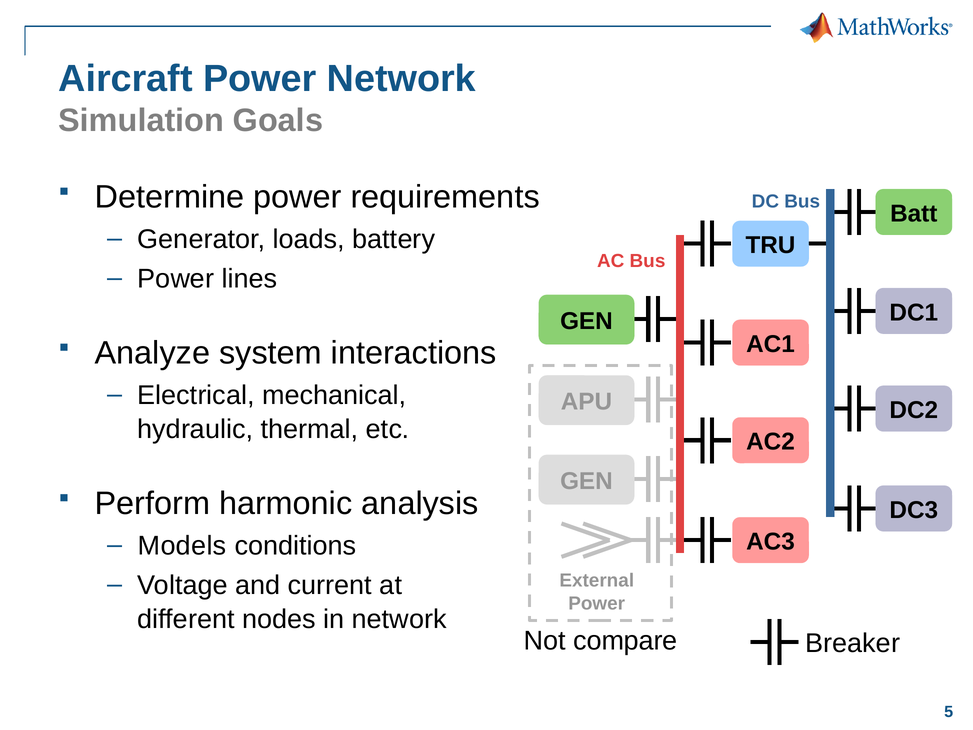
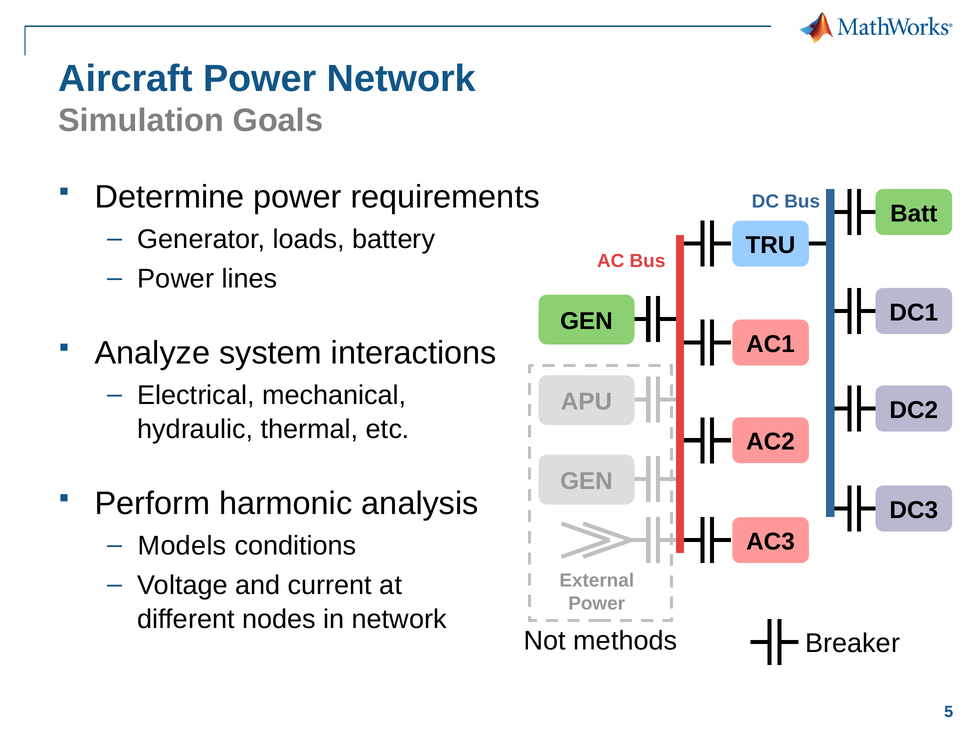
compare: compare -> methods (625, 641)
